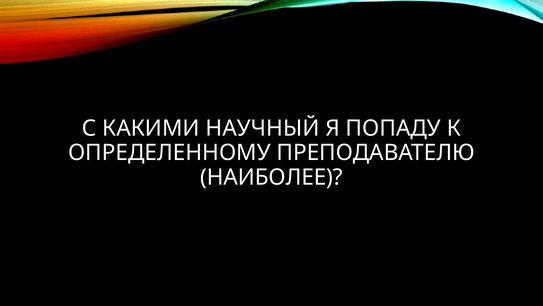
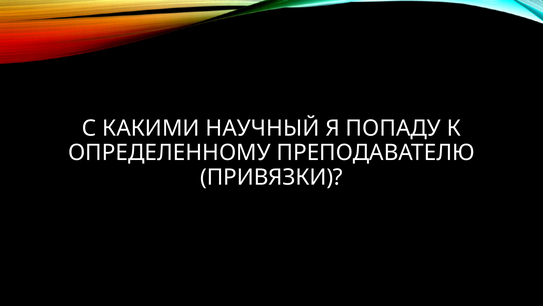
НАИБОЛЕЕ: НАИБОЛЕЕ -> ПРИВЯЗКИ (272, 177)
